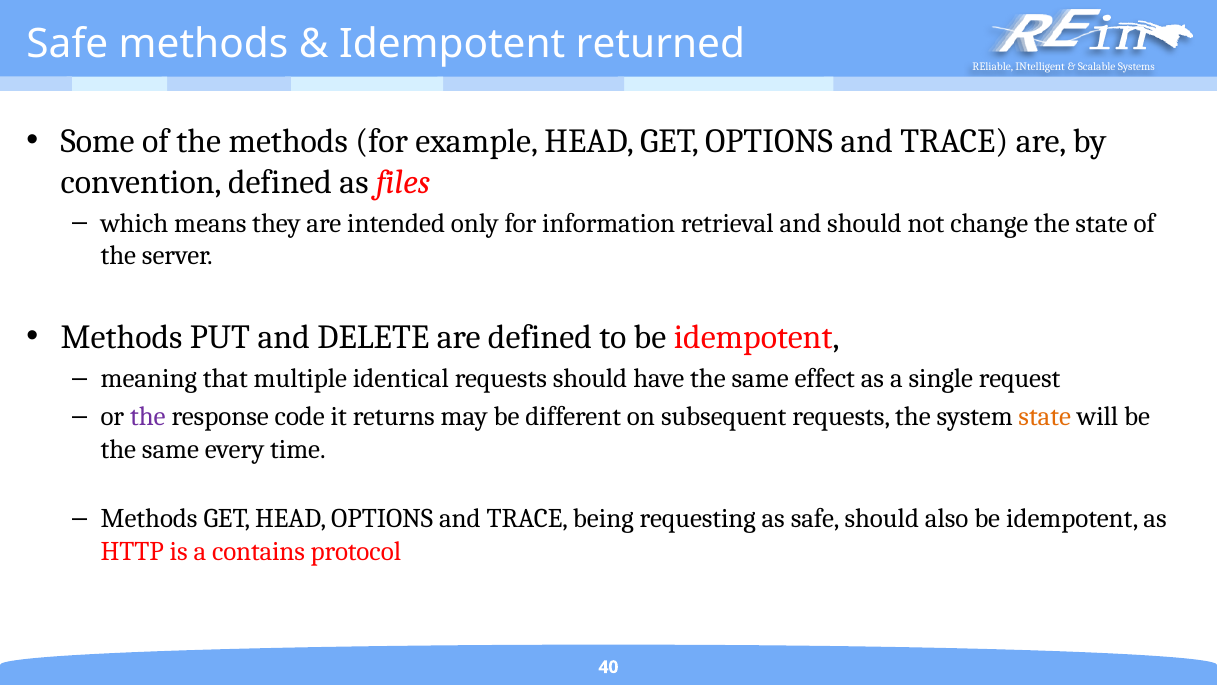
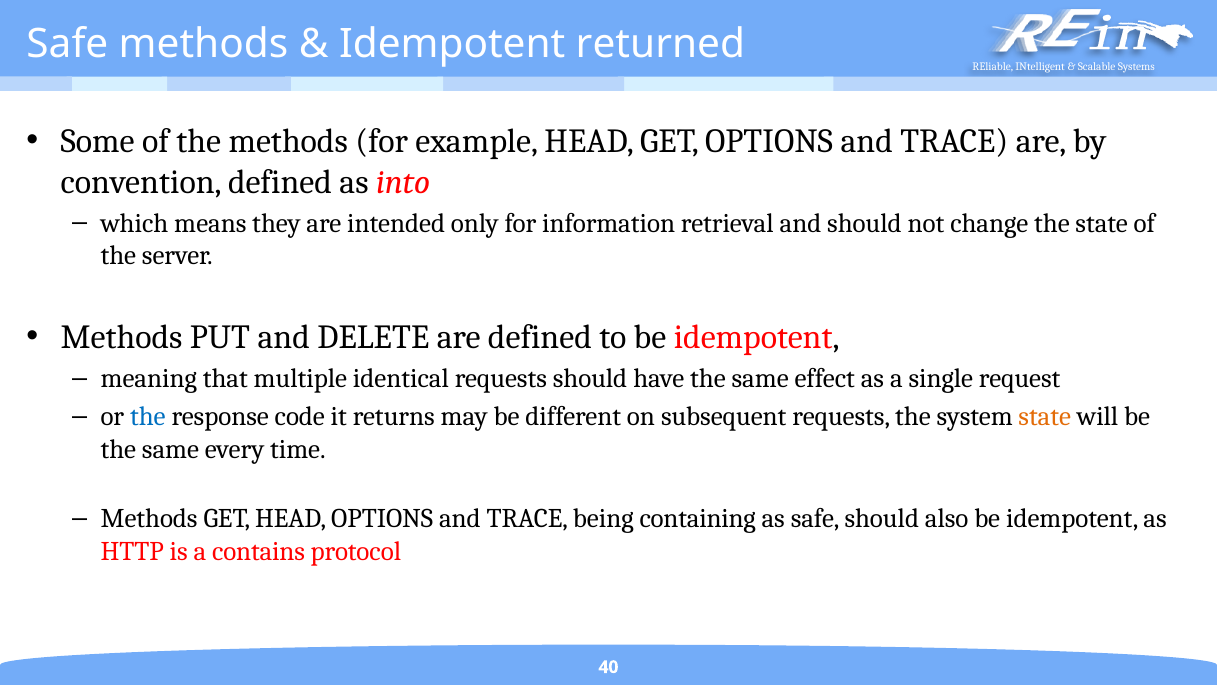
files: files -> into (403, 182)
the colour: purple -> blue (148, 416)
requesting: requesting -> containing (698, 519)
